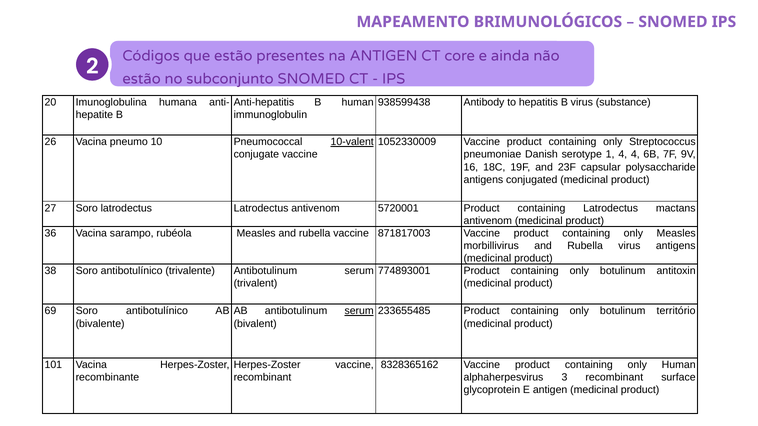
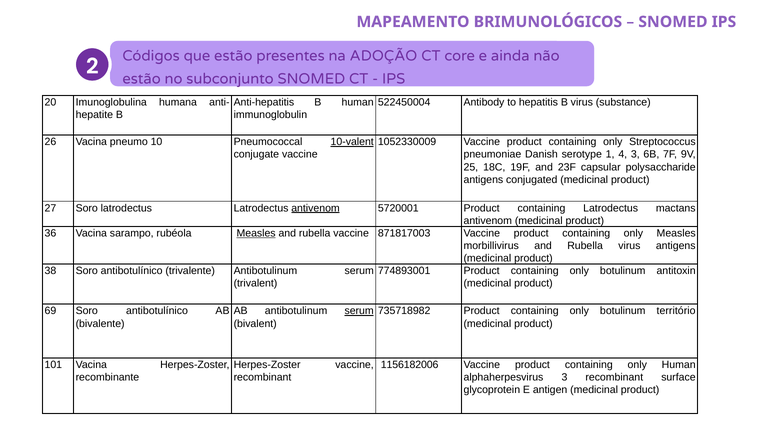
na ANTIGEN: ANTIGEN -> ADOÇÃO (384, 56)
938599438: 938599438 -> 522450004 (404, 102)
4 4: 4 -> 3 (635, 155)
16: 16 -> 25 (471, 167)
antivenom underline: none -> present (316, 208)
Measles underline: none -> present (256, 233)
233655485: 233655485 -> 735718982 (404, 311)
8328365162: 8328365162 -> 1156182006 (410, 365)
